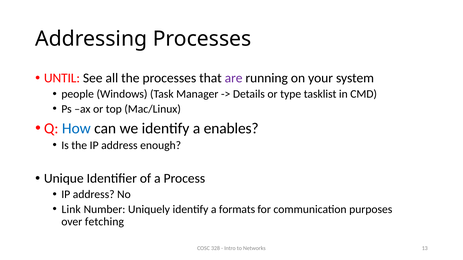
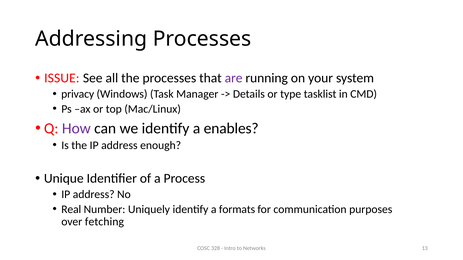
UNTIL: UNTIL -> ISSUE (62, 78)
people: people -> privacy (78, 94)
How colour: blue -> purple (76, 129)
Link: Link -> Real (71, 210)
